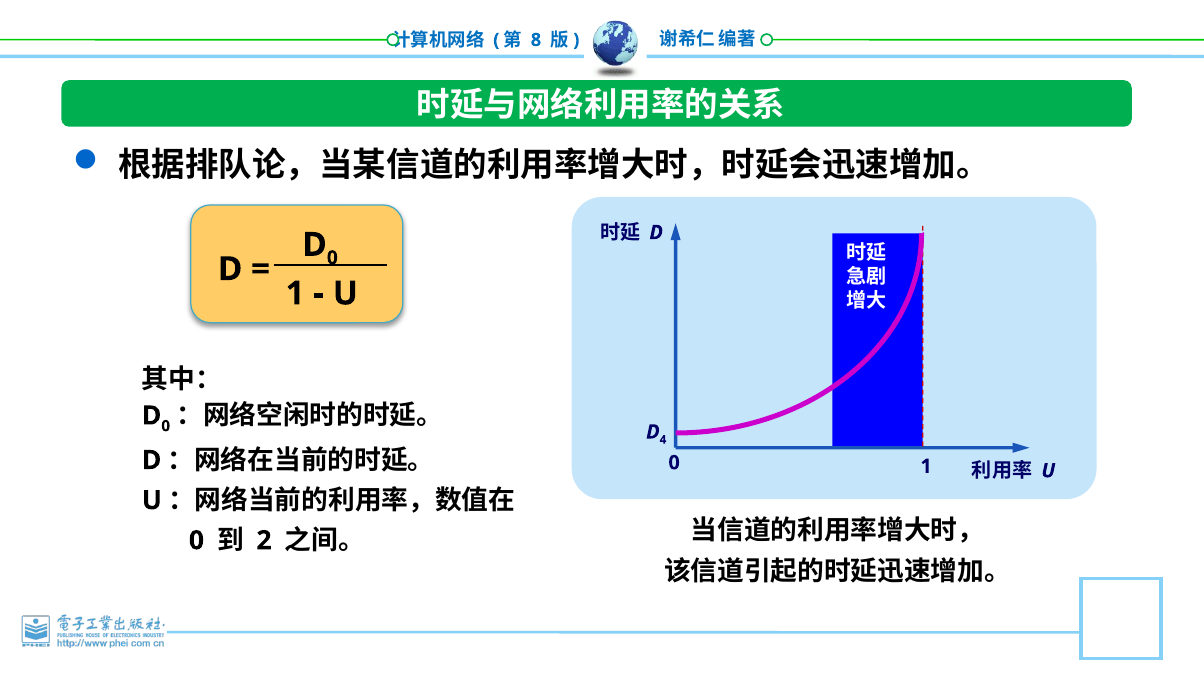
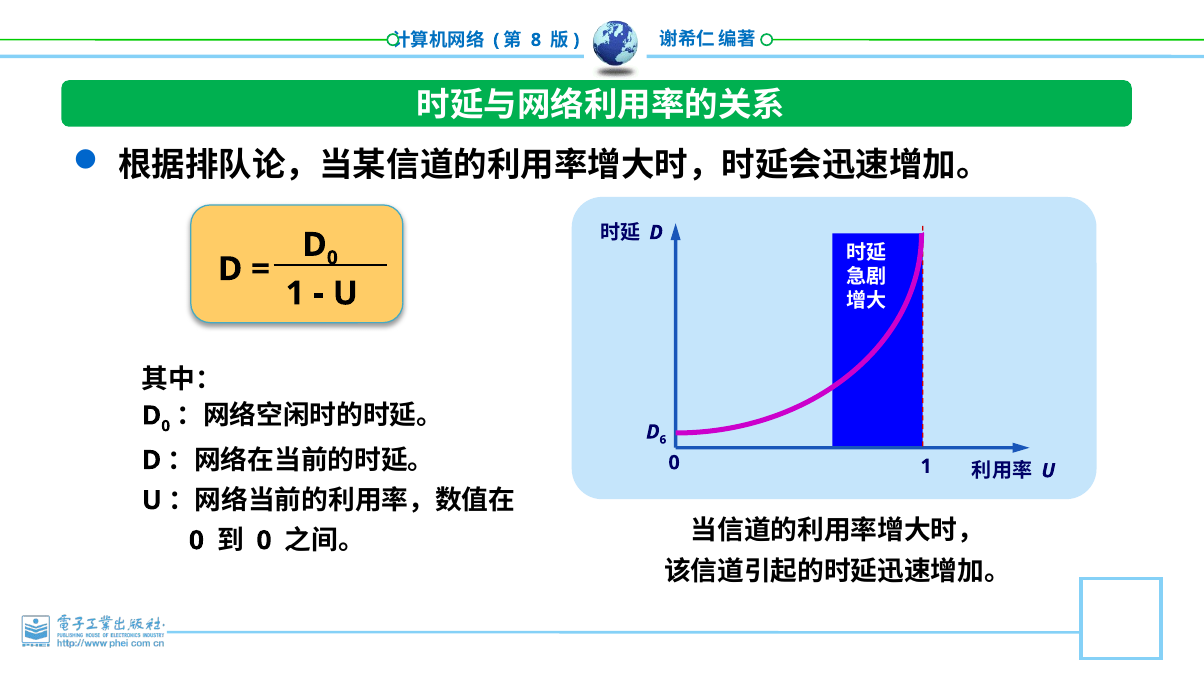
4: 4 -> 6 (663, 440)
2: 2 -> 0 (264, 541)
